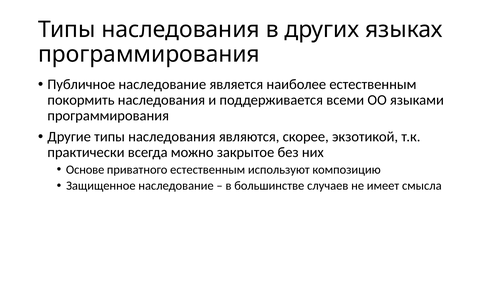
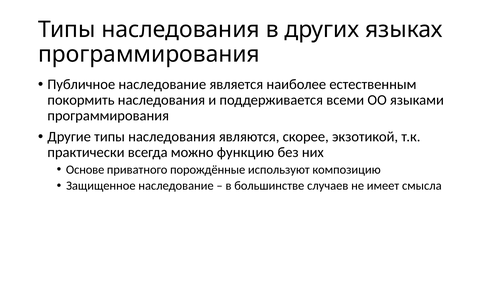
закрытое: закрытое -> функцию (245, 152)
приватного естественным: естественным -> порождённые (208, 170)
